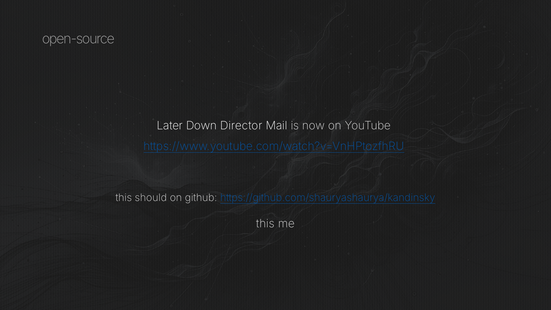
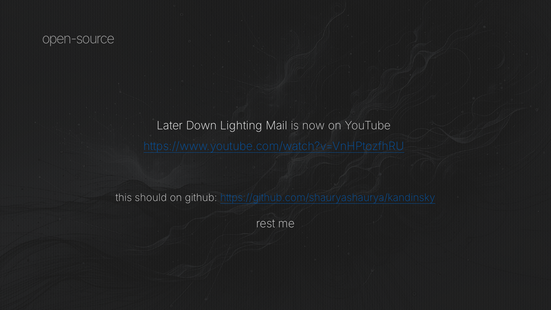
Director: Director -> Lighting (241, 126)
this: this -> rest (266, 224)
